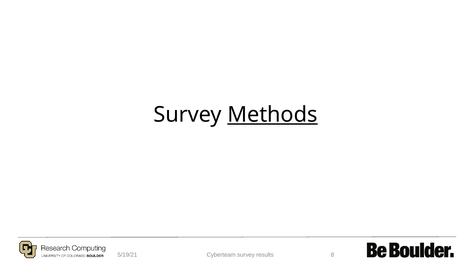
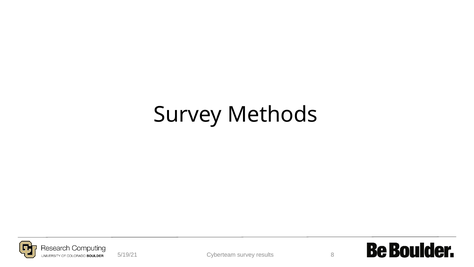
Methods underline: present -> none (272, 115)
